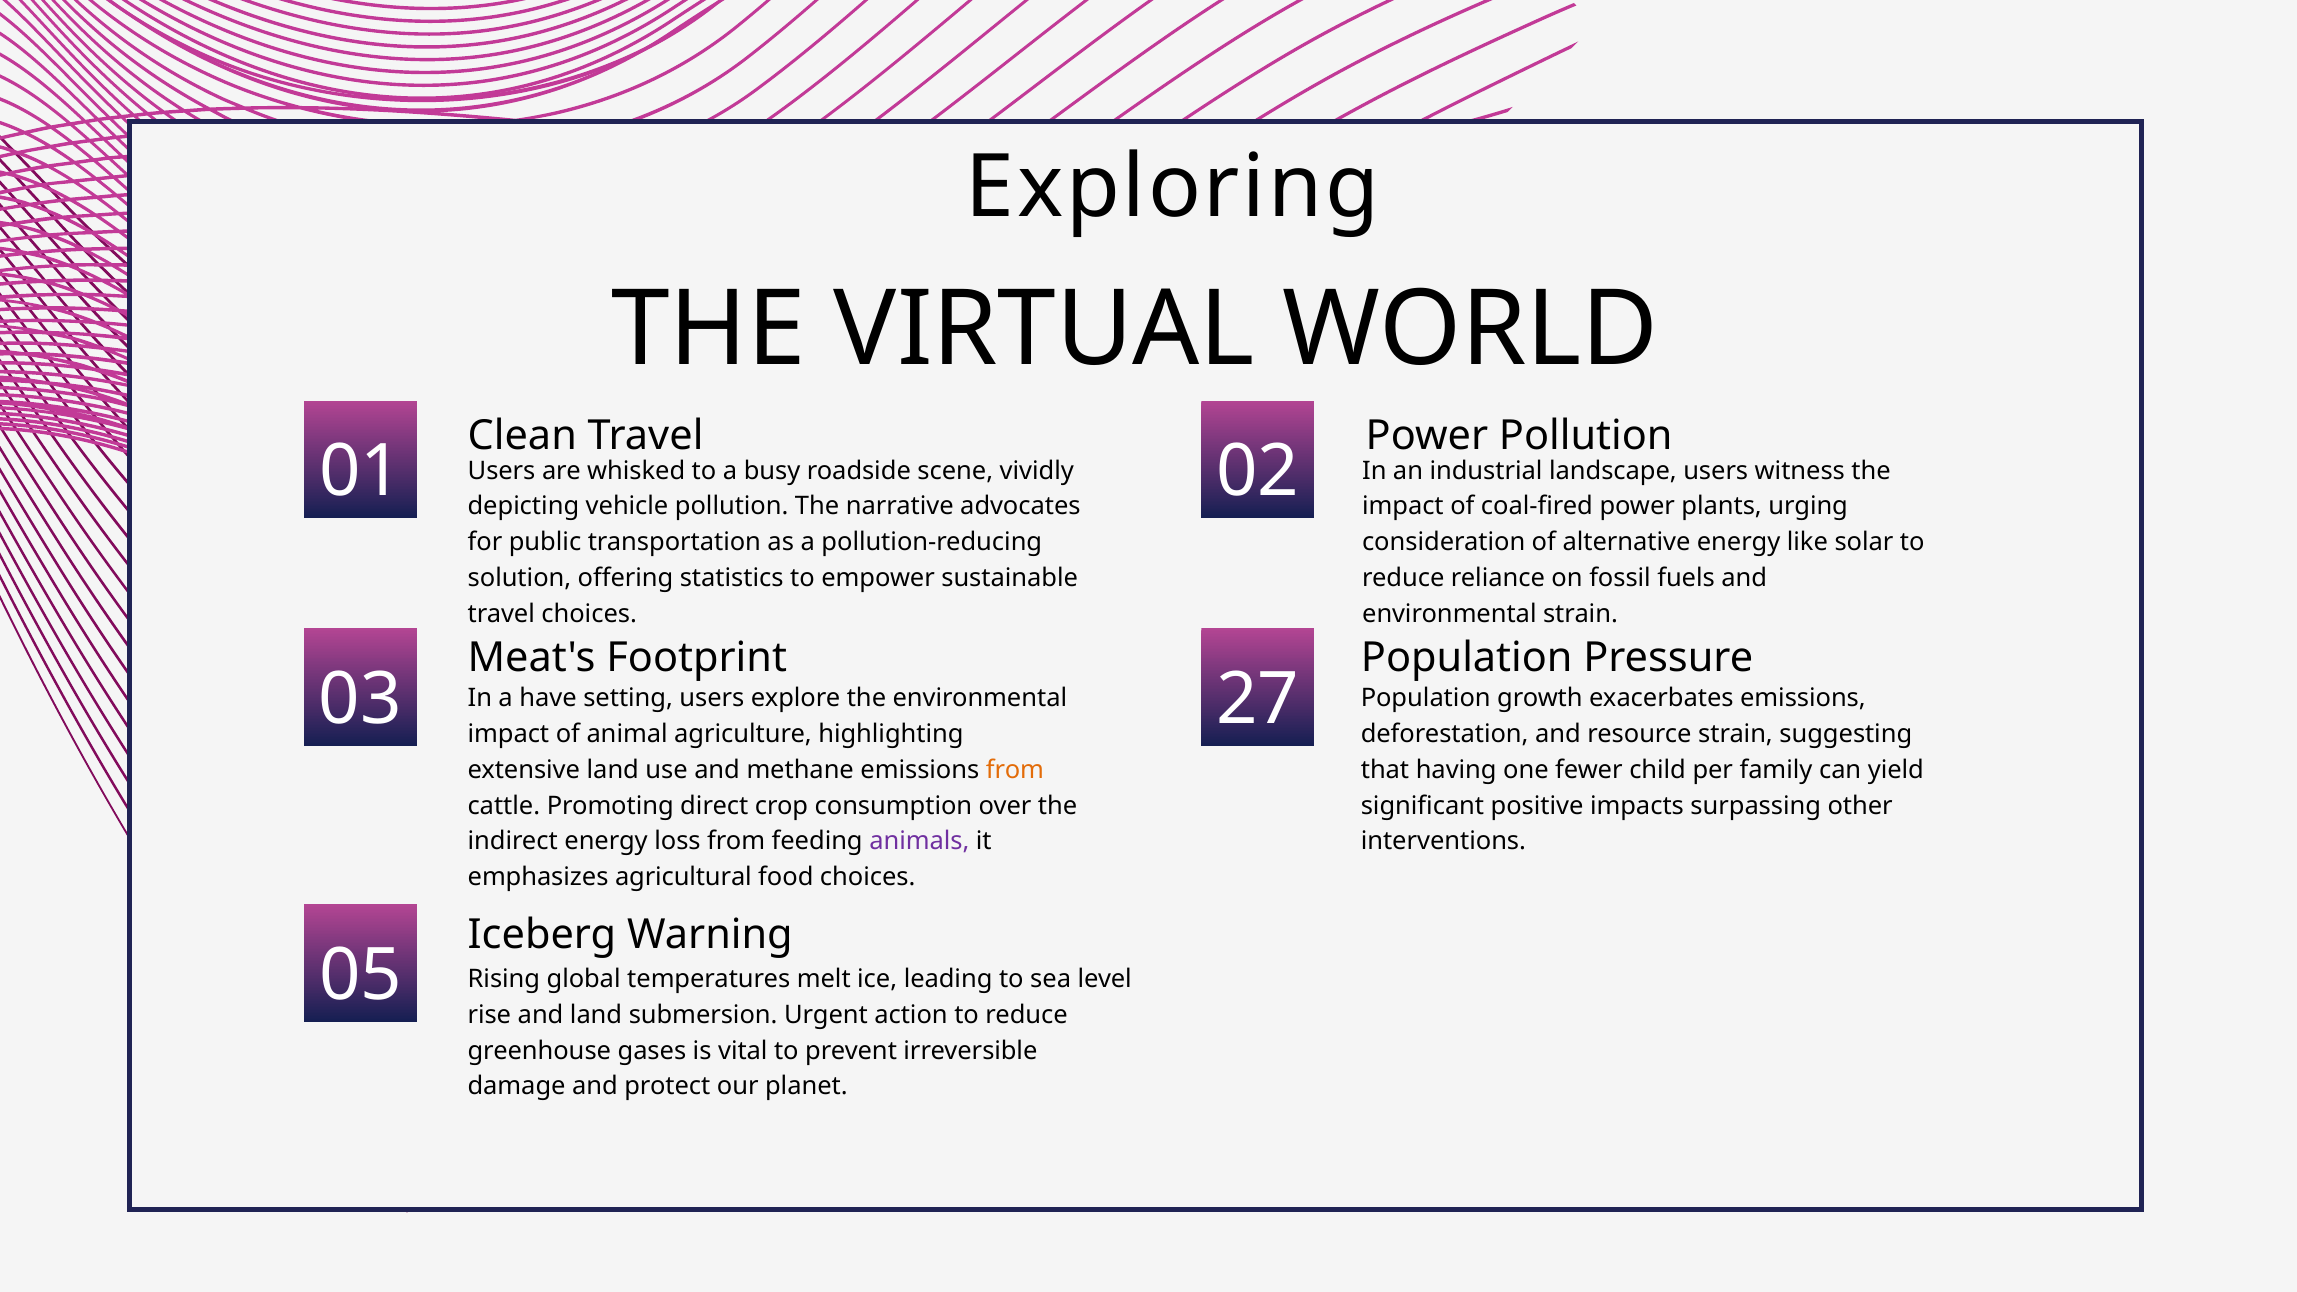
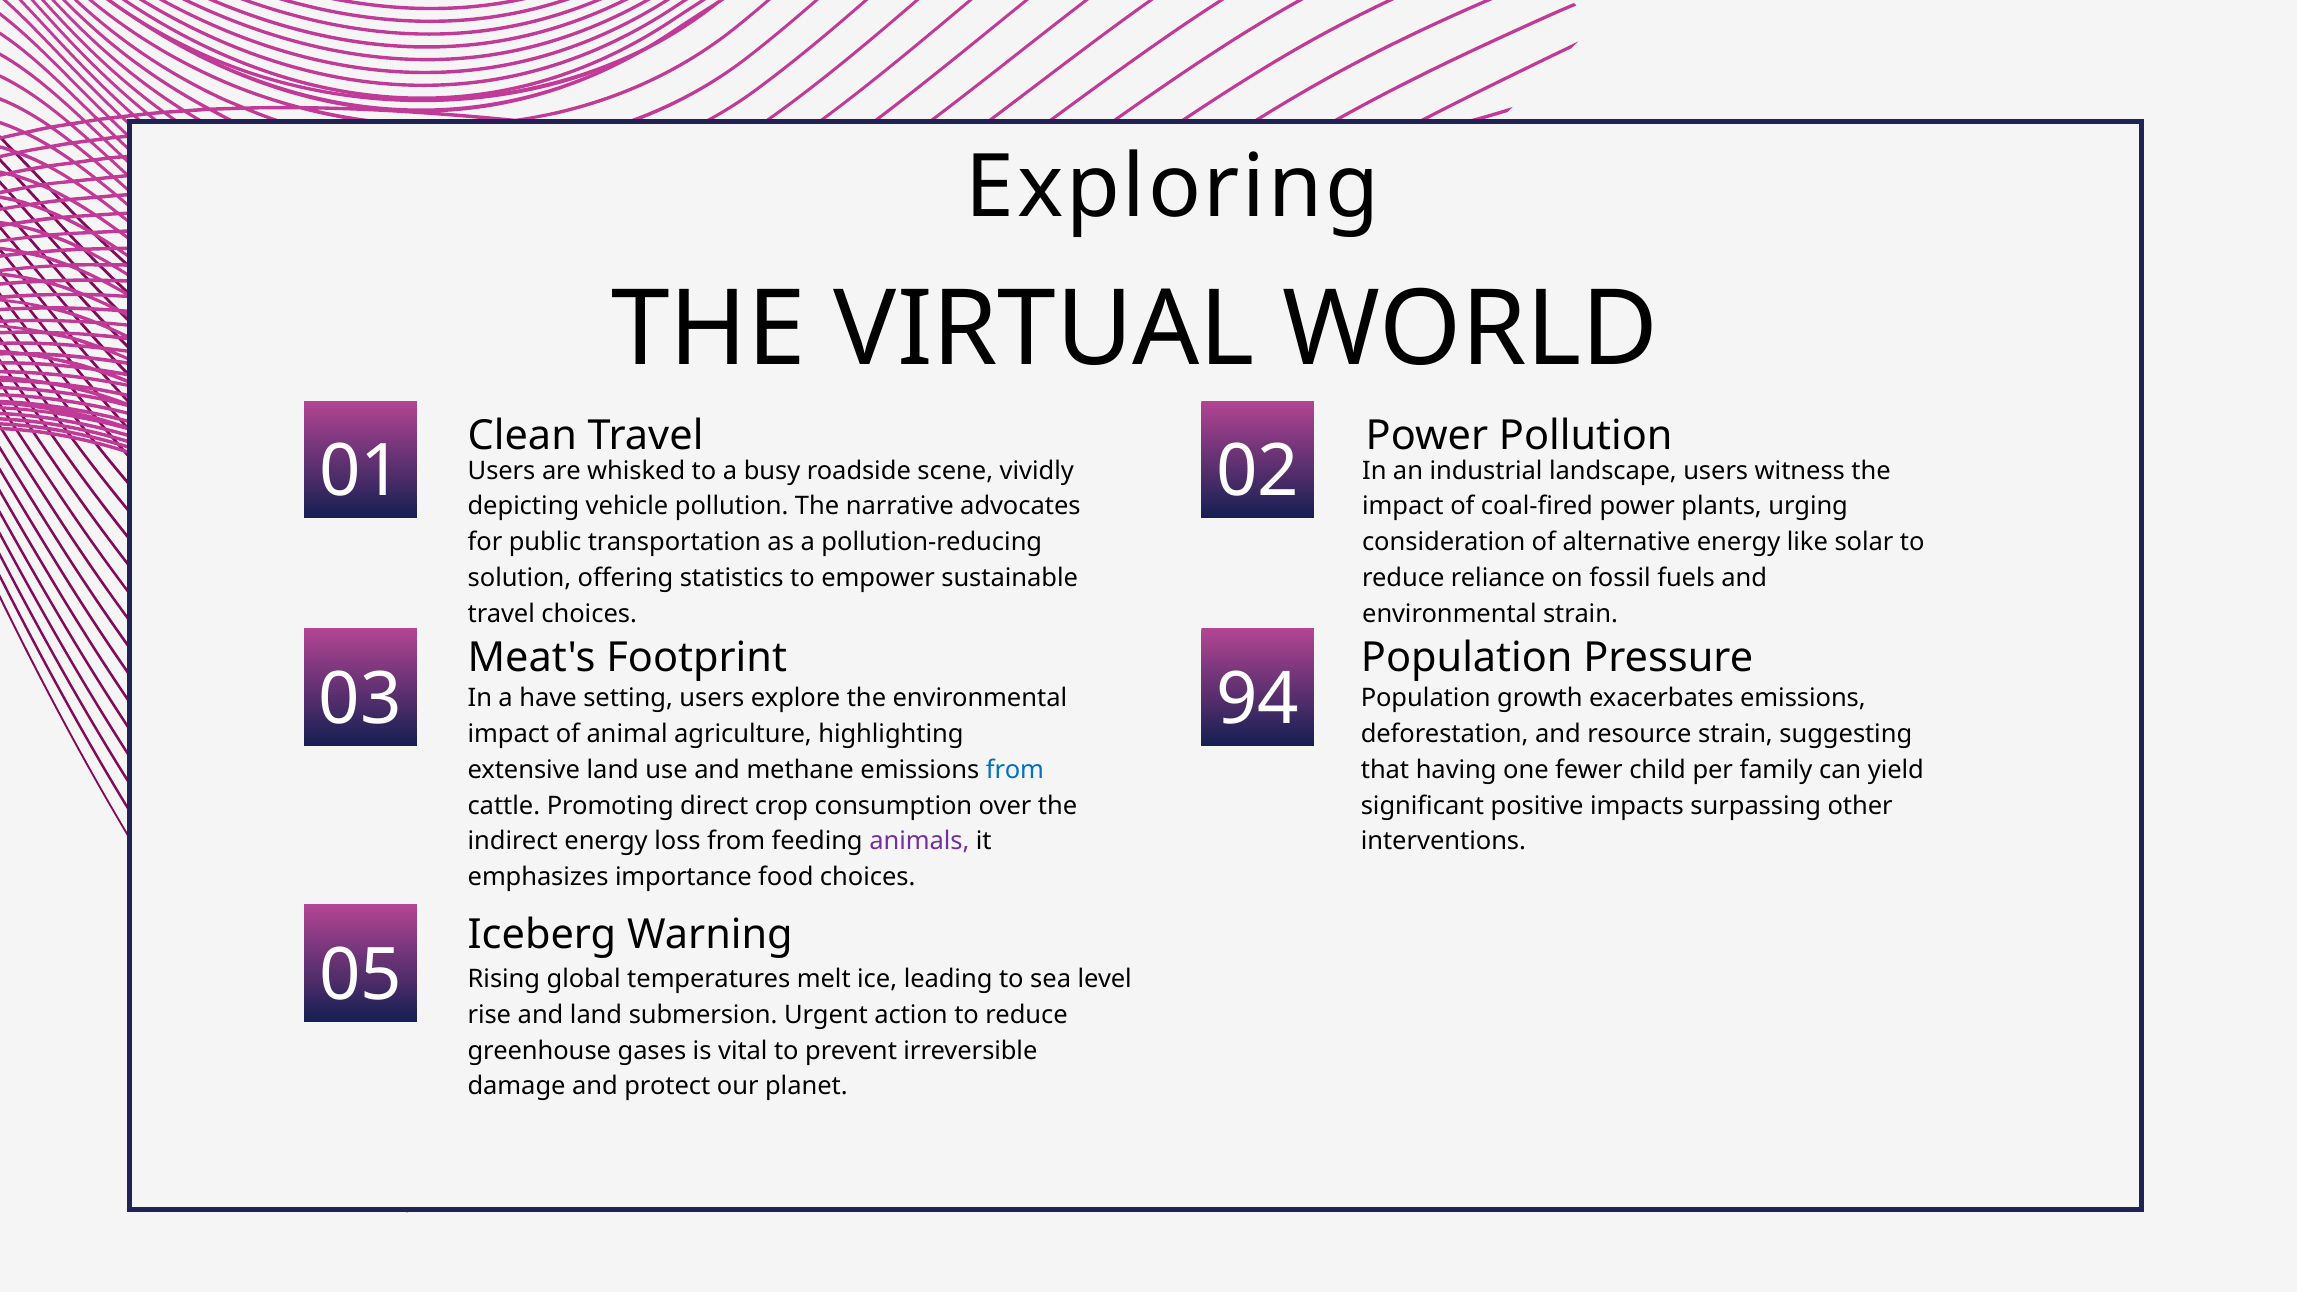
27: 27 -> 94 (1258, 699)
from colour: orange -> blue (1015, 770)
agricultural: agricultural -> importance (683, 877)
